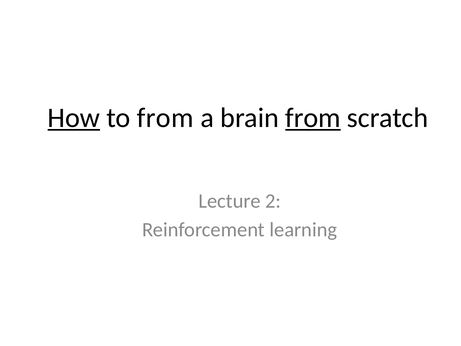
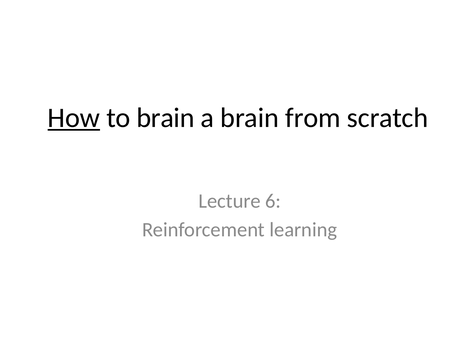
to from: from -> brain (166, 118)
from underline: present -> none (313, 118)
2: 2 -> 6 (273, 201)
